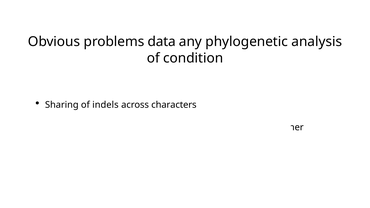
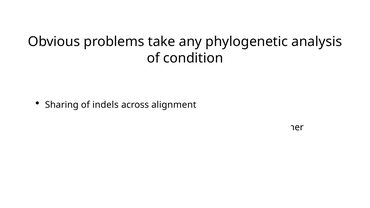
data: data -> take (162, 42)
characters: characters -> alignment (174, 105)
